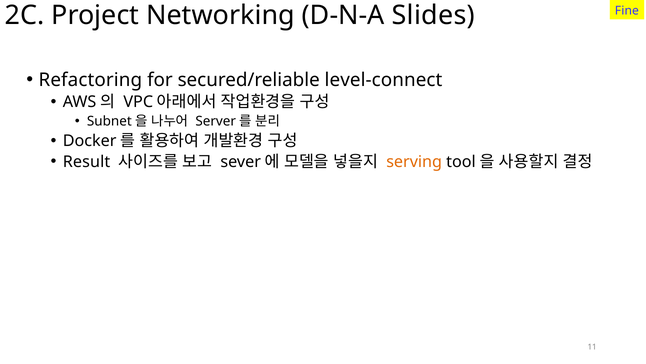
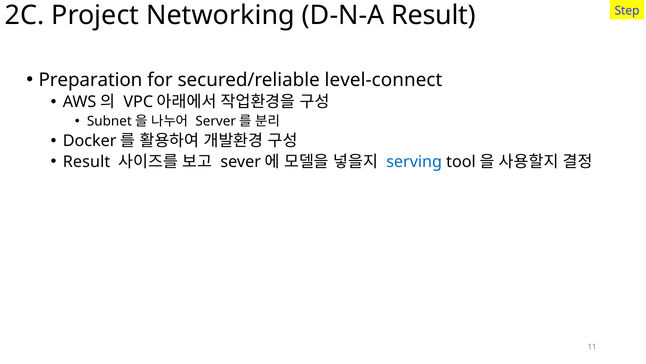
Fine: Fine -> Step (627, 10)
D-N-A Slides: Slides -> Result (434, 15)
Refactoring: Refactoring -> Preparation (90, 80)
serving colour: orange -> blue (414, 161)
